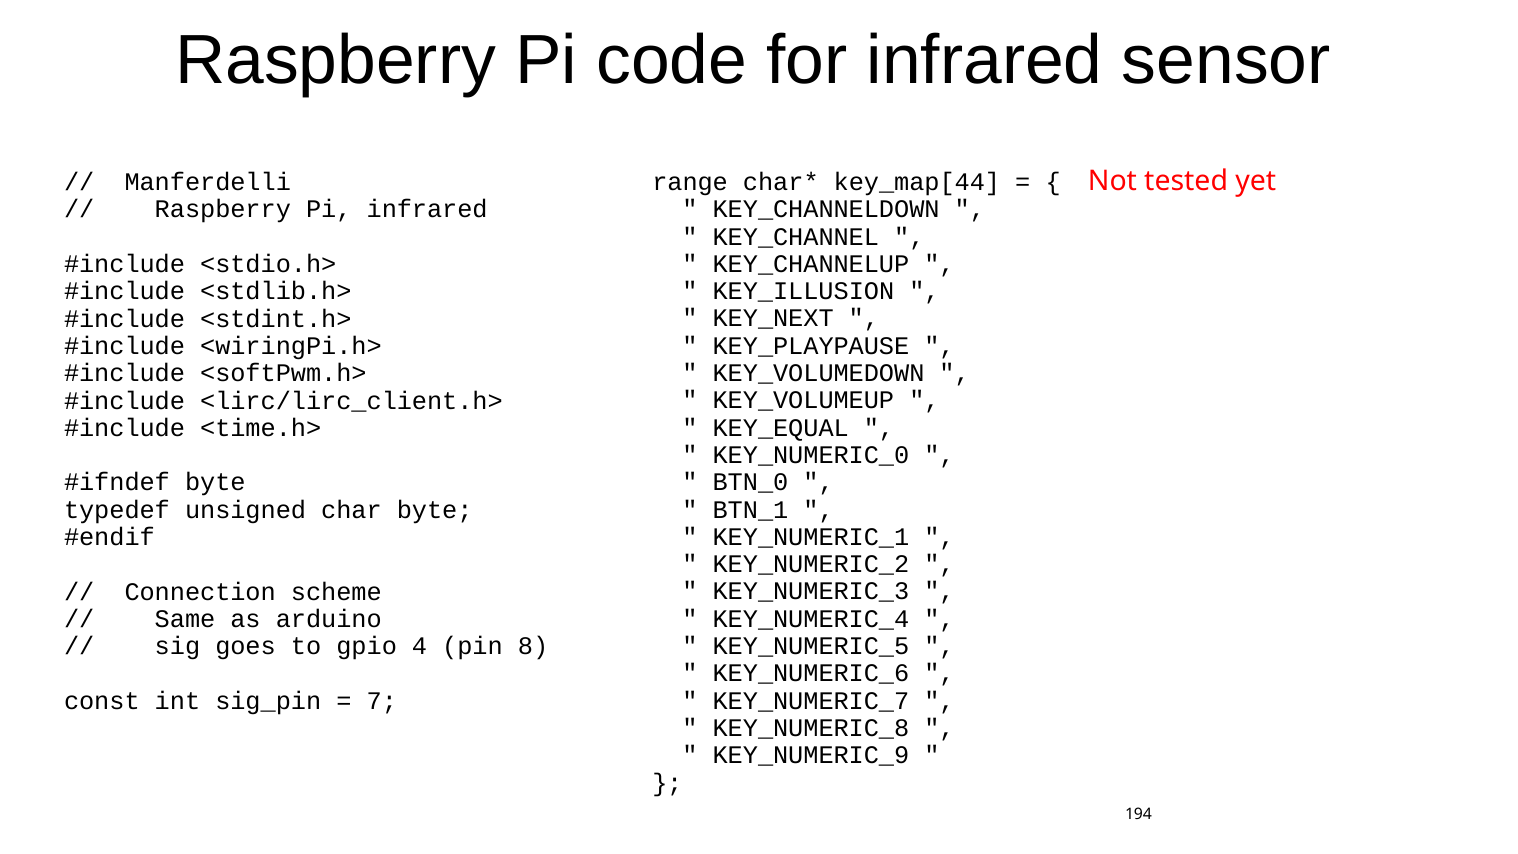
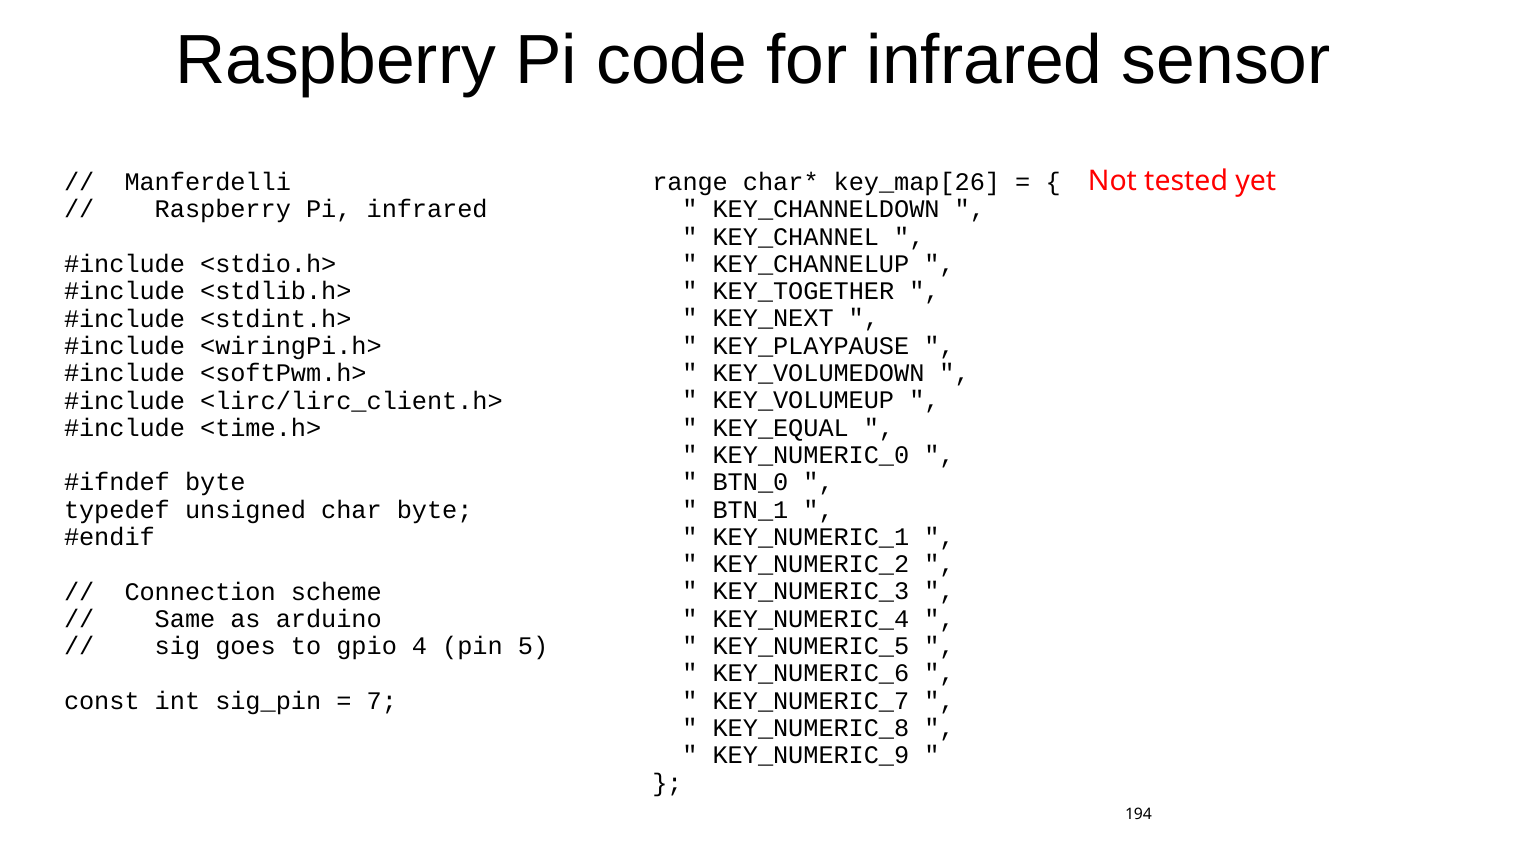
key_map[44: key_map[44 -> key_map[26 (917, 182)
KEY_ILLUSION: KEY_ILLUSION -> KEY_TOGETHER (803, 291)
8: 8 -> 5 (533, 646)
